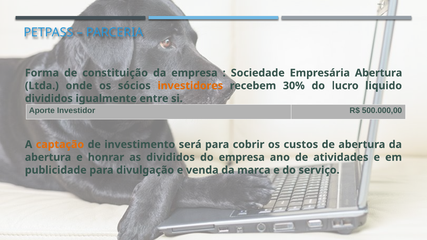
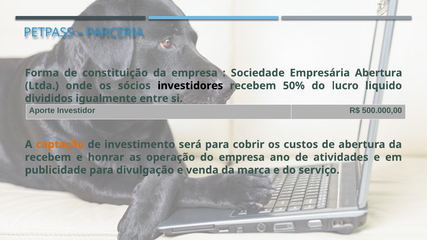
investidores colour: orange -> black (190, 86)
30%: 30% -> 50% (294, 86)
abertura: abertura -> recebem (48, 157)
as divididos: divididos -> operação (171, 157)
